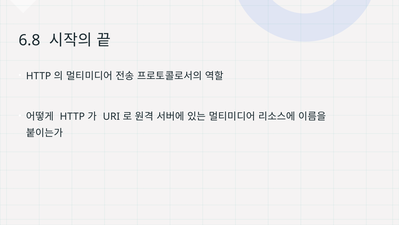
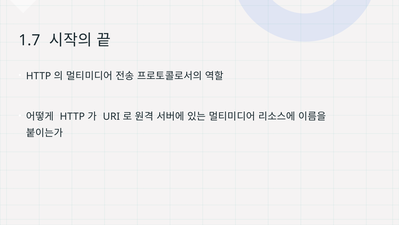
6.8: 6.8 -> 1.7 (30, 40)
